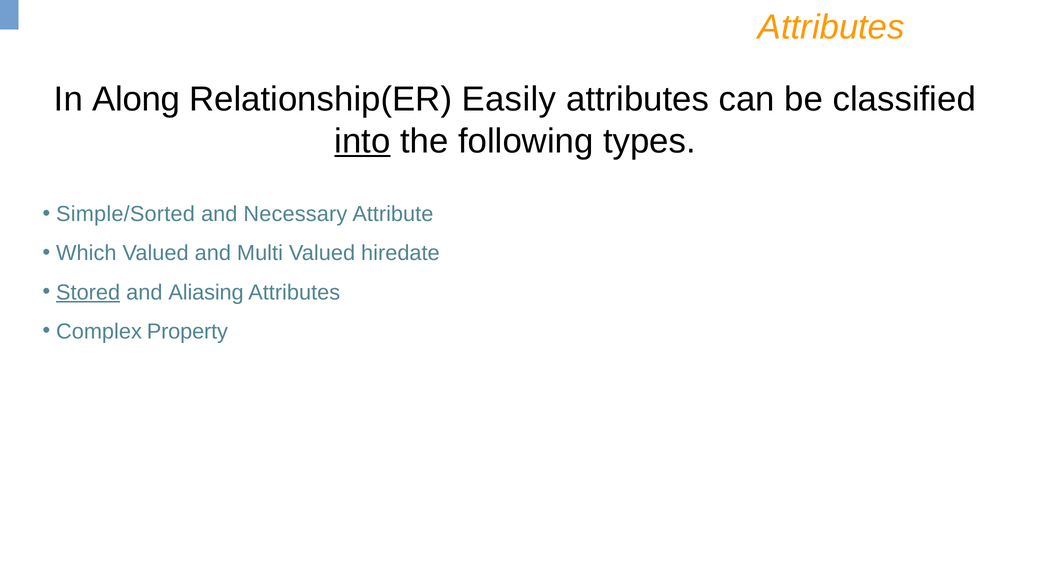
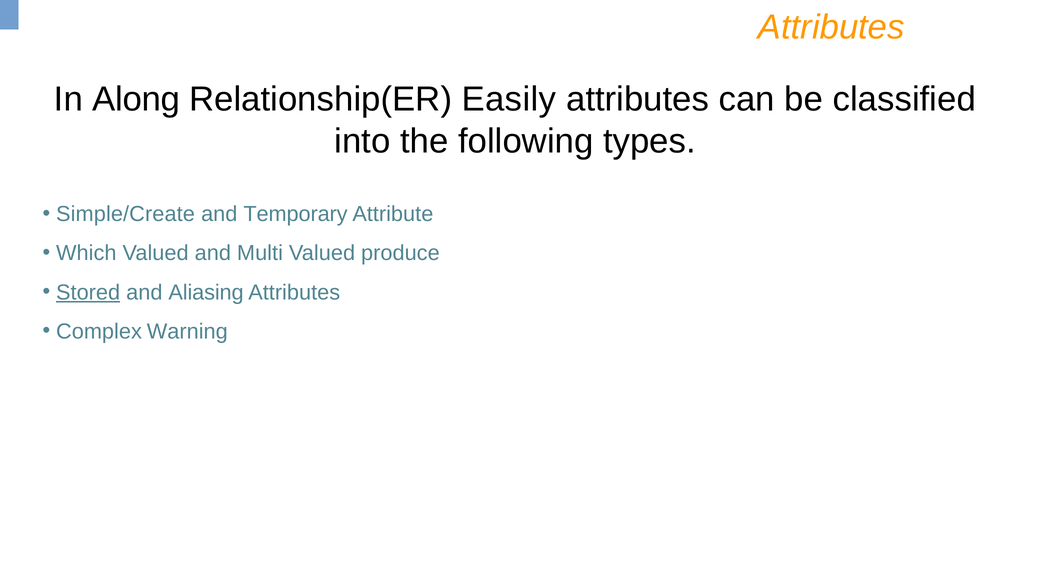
into underline: present -> none (362, 141)
Simple/Sorted: Simple/Sorted -> Simple/Create (126, 214)
Necessary: Necessary -> Temporary (296, 214)
hiredate: hiredate -> produce (400, 253)
Property: Property -> Warning (187, 331)
